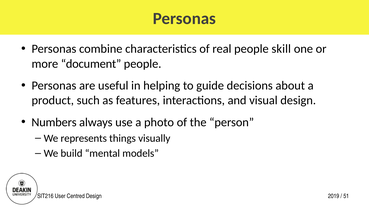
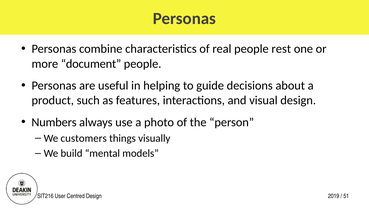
skill: skill -> rest (281, 49)
represents: represents -> customers (84, 138)
